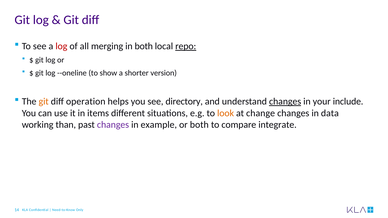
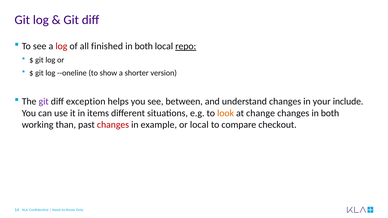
merging: merging -> finished (107, 46)
git colour: orange -> purple (44, 102)
operation: operation -> exception (86, 102)
directory: directory -> between (184, 102)
changes underline: present -> none (285, 102)
changes in data: data -> both (330, 113)
changes colour: purple -> red (113, 125)
or both: both -> local (199, 125)
integrate: integrate -> checkout (278, 125)
